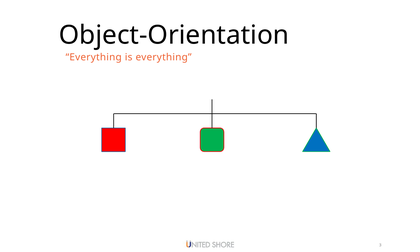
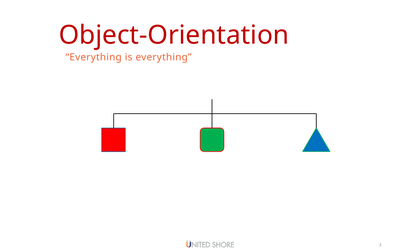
Object-Orientation colour: black -> red (174, 35)
